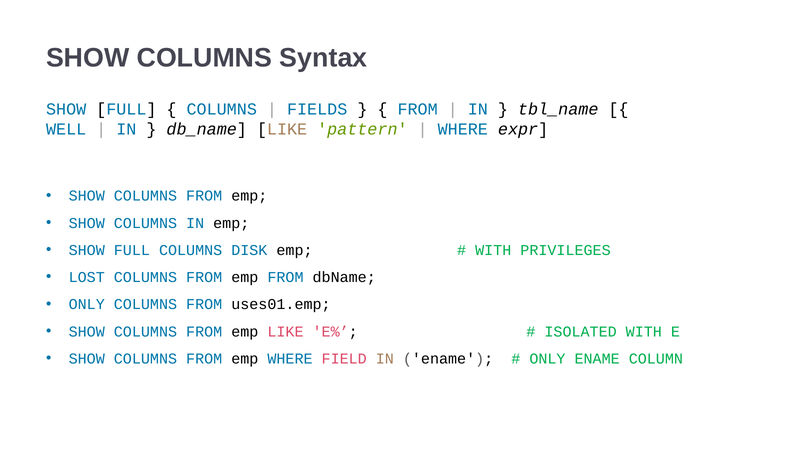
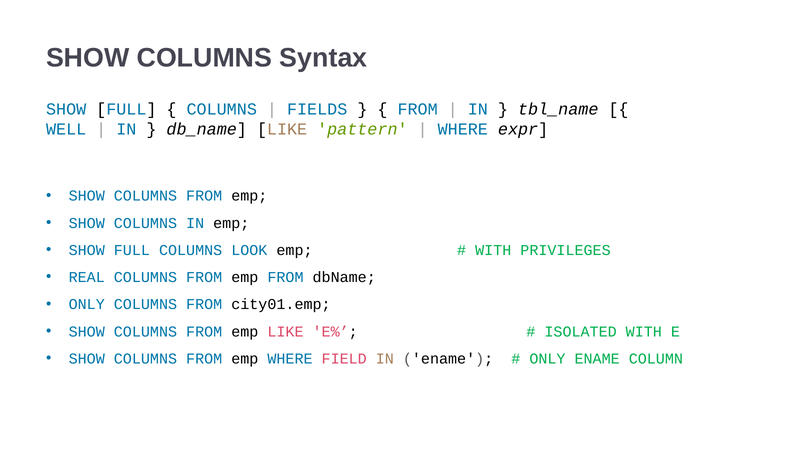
DISK: DISK -> LOOK (249, 250)
LOST: LOST -> REAL (87, 277)
uses01.emp: uses01.emp -> city01.emp (281, 304)
